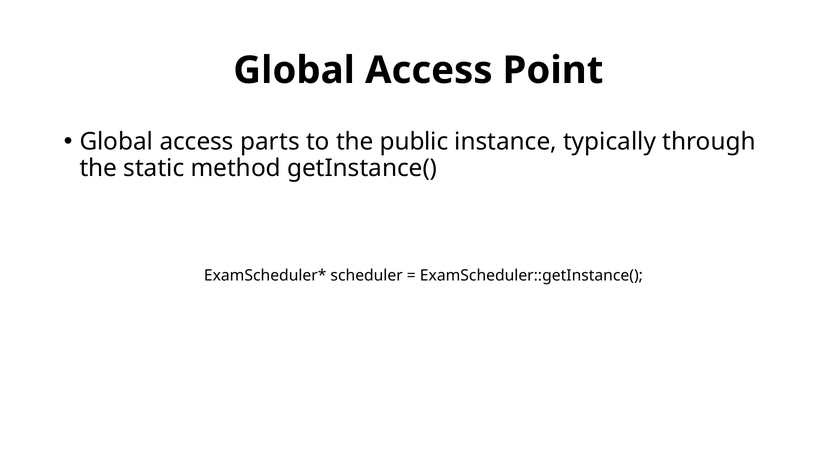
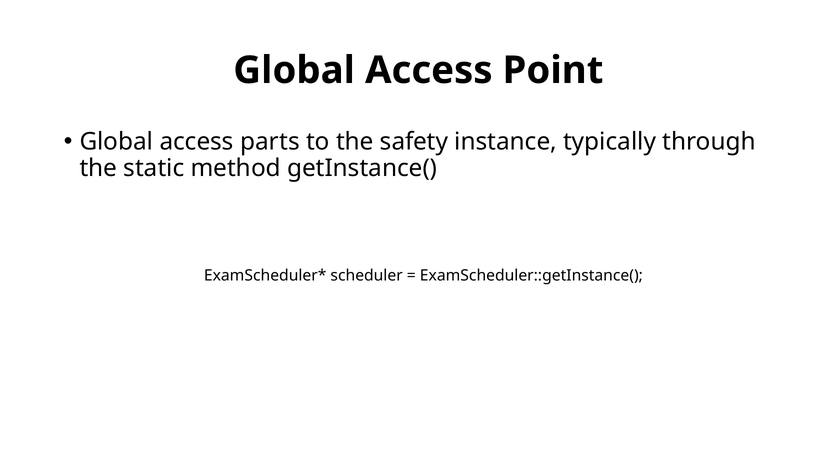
public: public -> safety (414, 142)
